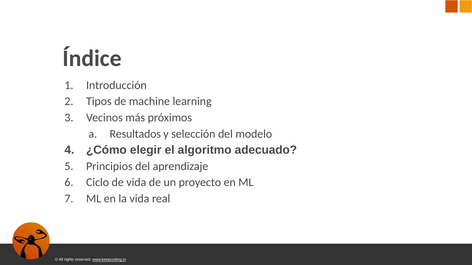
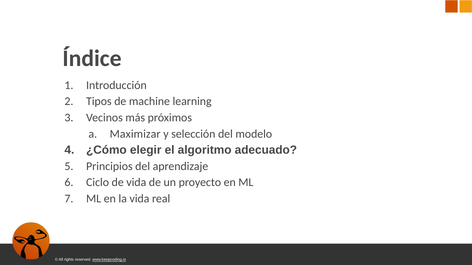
Resultados: Resultados -> Maximizar (135, 134)
